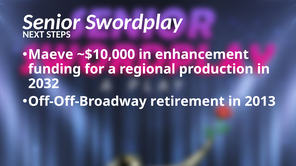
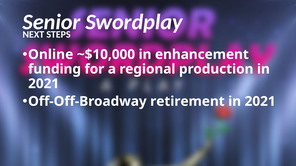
Maeve: Maeve -> Online (51, 55)
2032: 2032 -> 2021 (44, 84)
2013: 2013 -> 2021 (260, 102)
